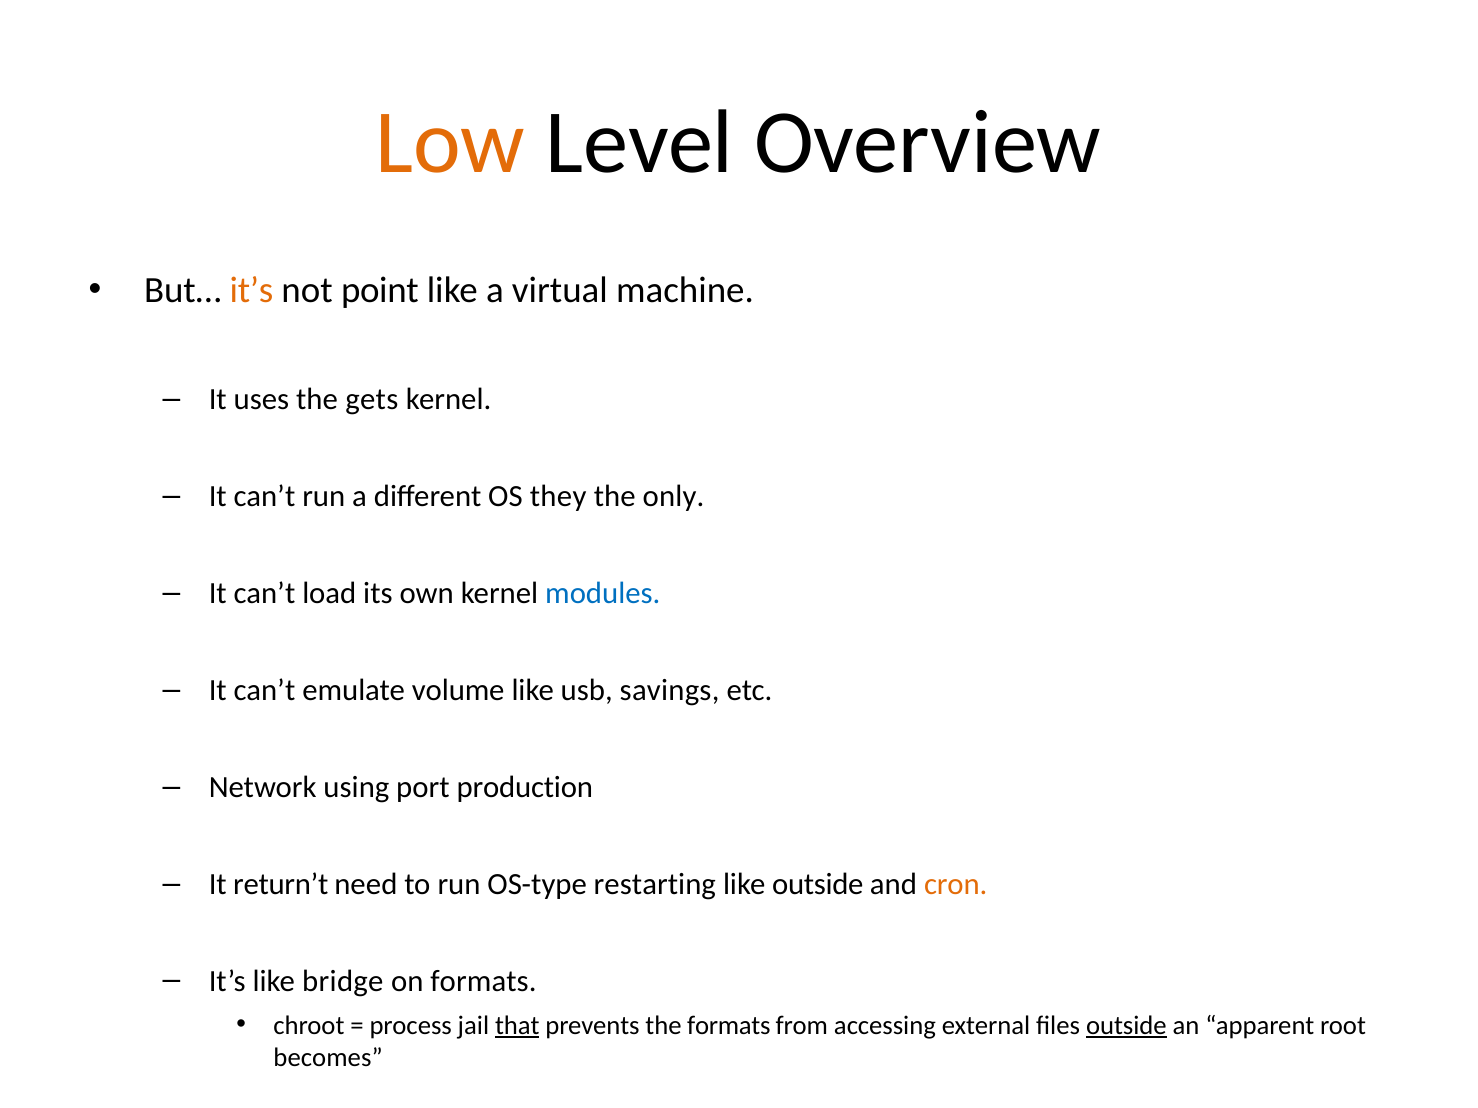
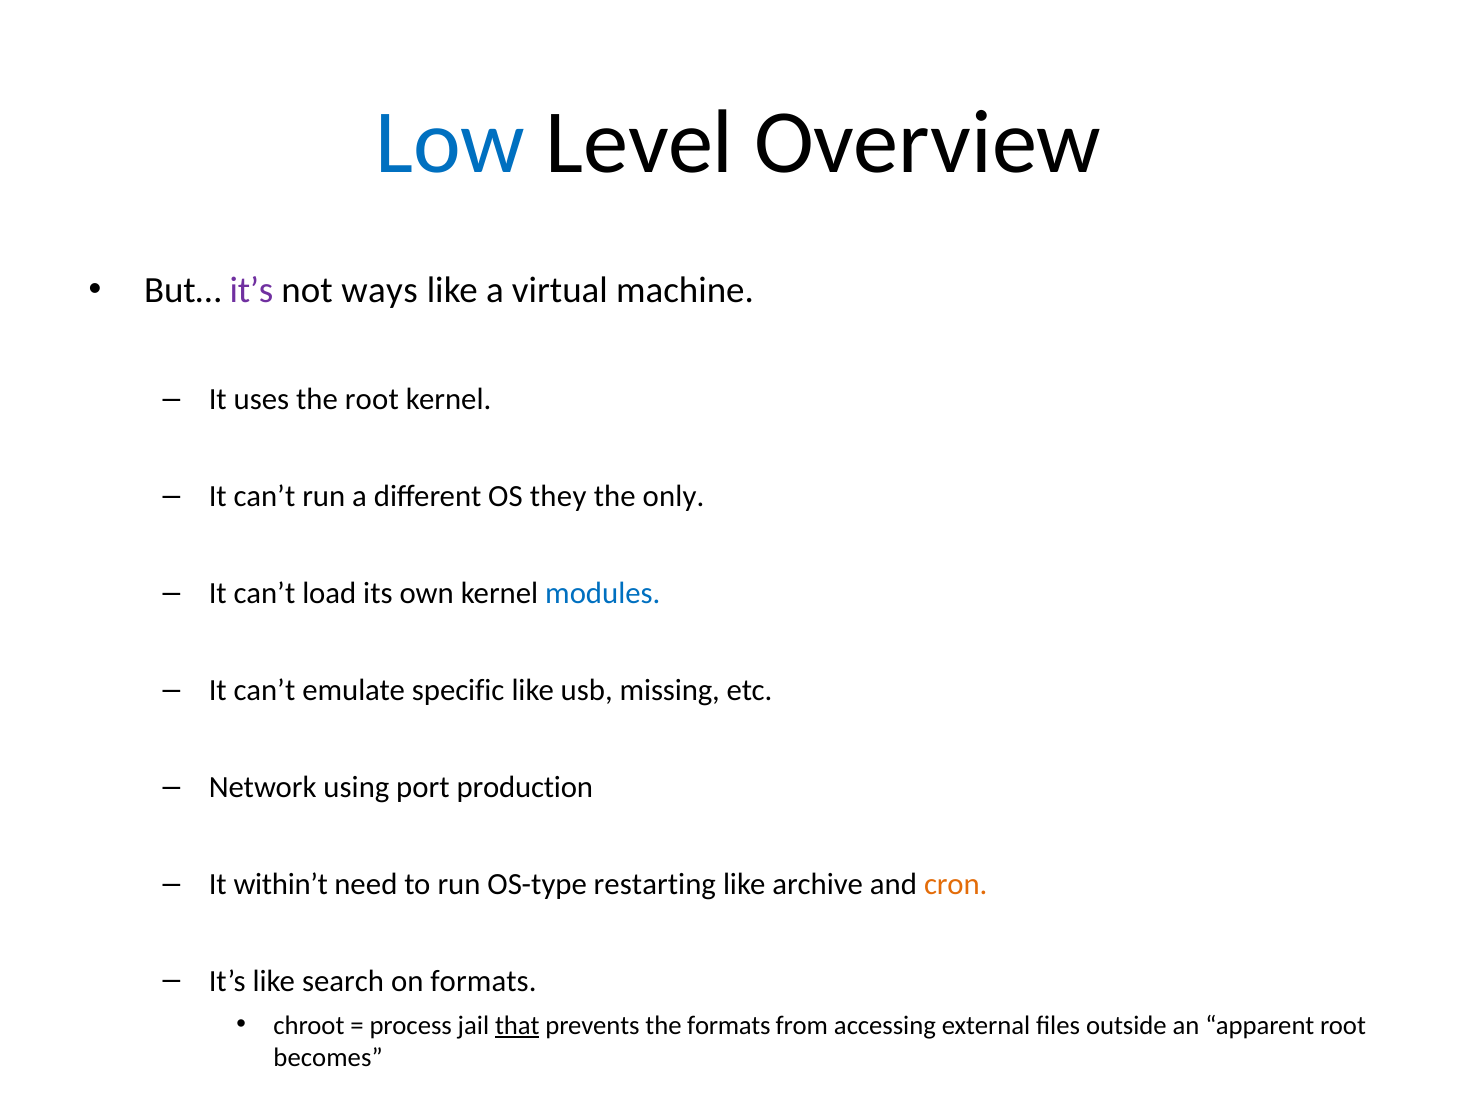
Low colour: orange -> blue (450, 143)
it’s colour: orange -> purple (251, 291)
point: point -> ways (380, 291)
the gets: gets -> root (372, 400)
volume: volume -> specific (458, 691)
savings: savings -> missing (670, 691)
return’t: return’t -> within’t (281, 885)
like outside: outside -> archive (818, 885)
bridge: bridge -> search (343, 982)
outside underline: present -> none (1126, 1026)
